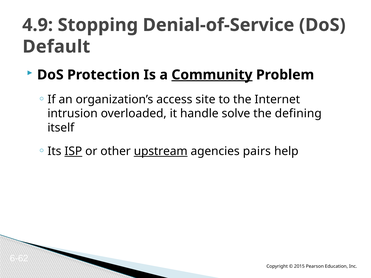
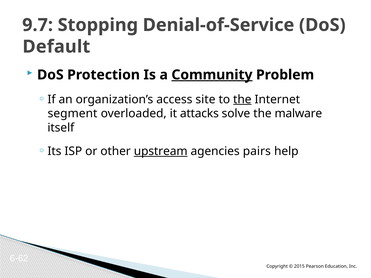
4.9: 4.9 -> 9.7 (38, 25)
the underline: none -> present (242, 99)
intrusion: intrusion -> segment (73, 114)
handle: handle -> attacks (199, 114)
defining: defining -> malware (298, 114)
ISP underline: present -> none (73, 151)
